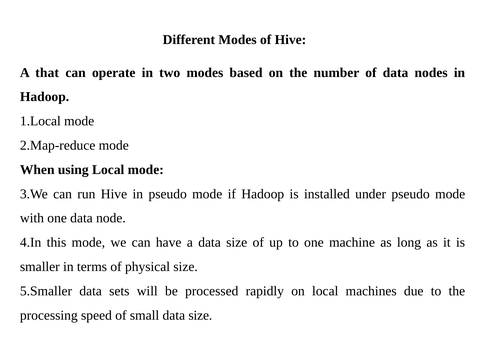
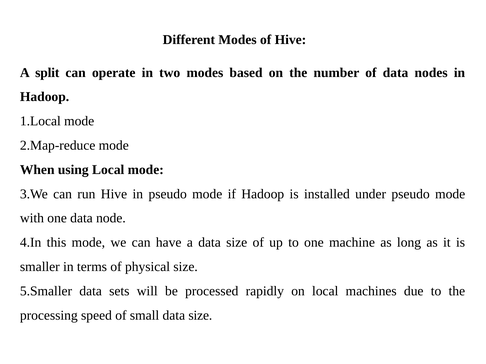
that: that -> split (47, 73)
